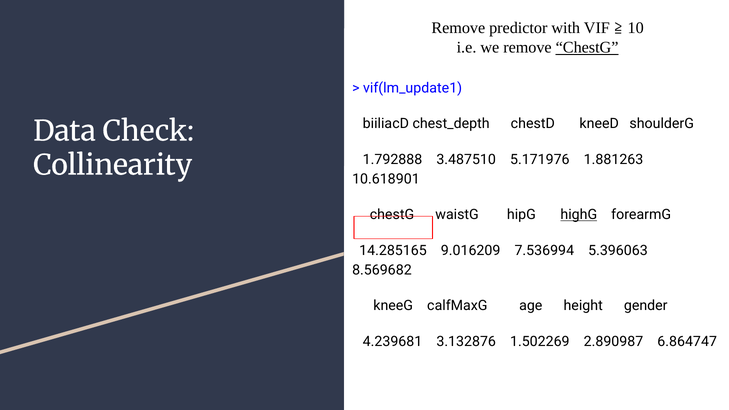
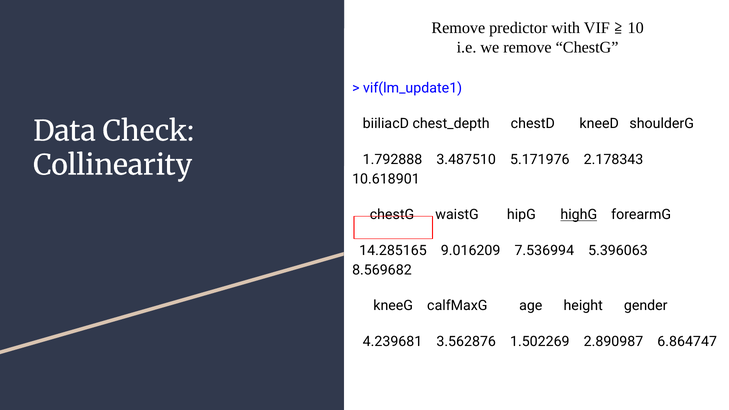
ChestG underline: present -> none (587, 48)
1.881263: 1.881263 -> 2.178343 (614, 159)
3.132876: 3.132876 -> 3.562876 (466, 342)
